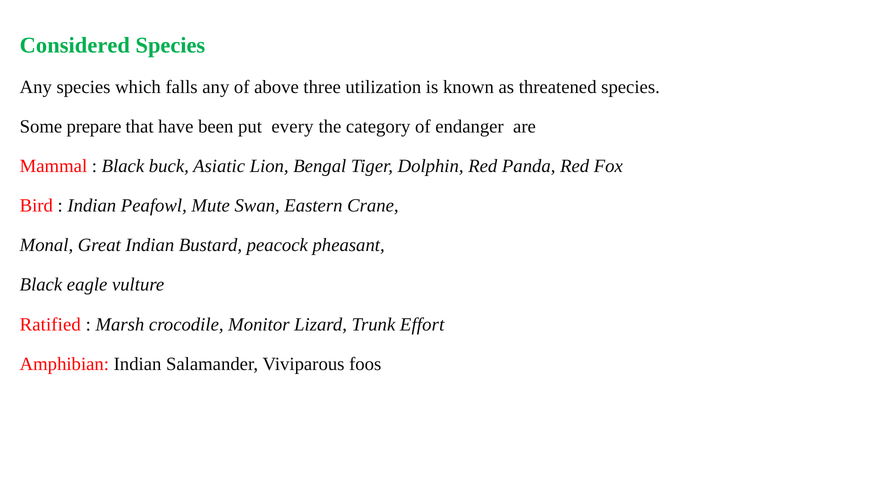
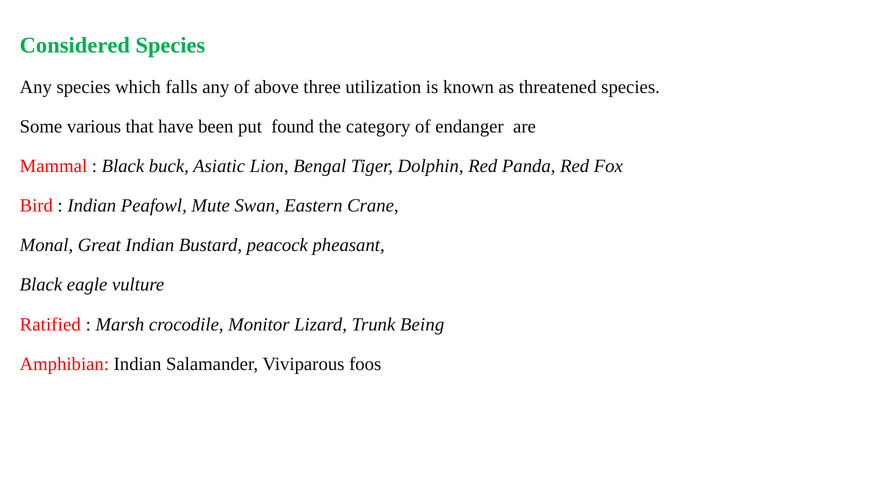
prepare: prepare -> various (94, 126)
every: every -> found (293, 126)
Effort: Effort -> Being (422, 324)
